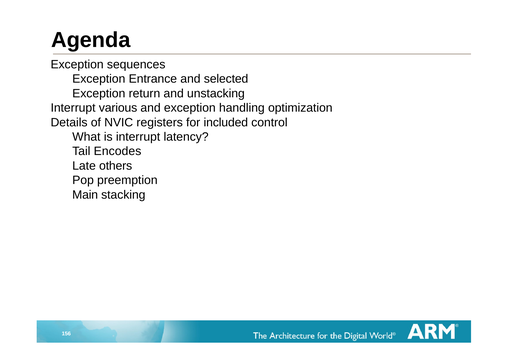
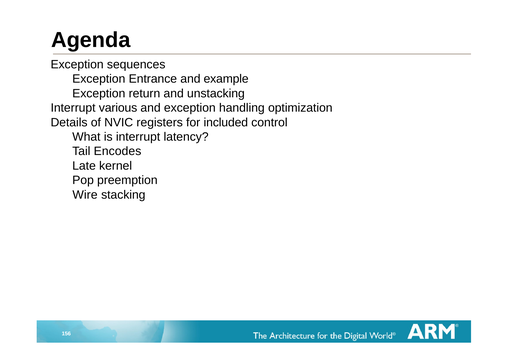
selected: selected -> example (226, 79)
others: others -> kernel (116, 166)
Main: Main -> Wire (85, 195)
